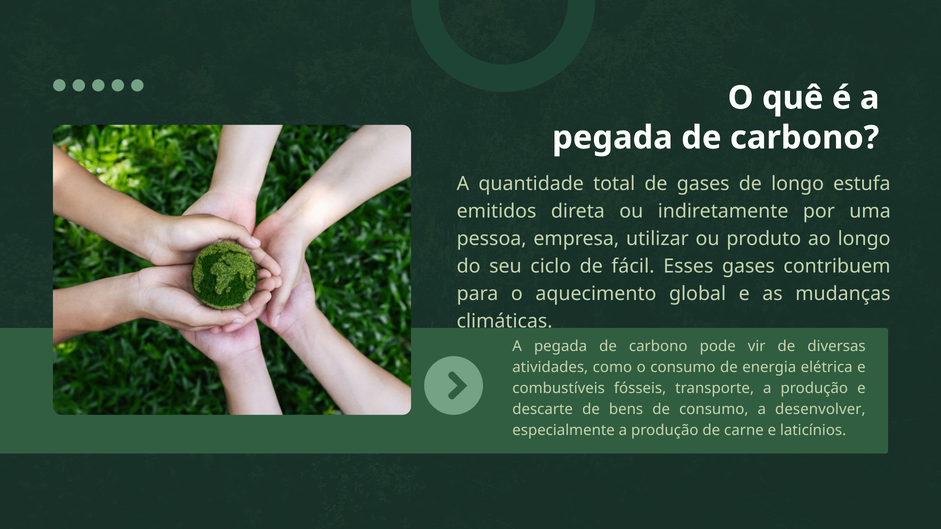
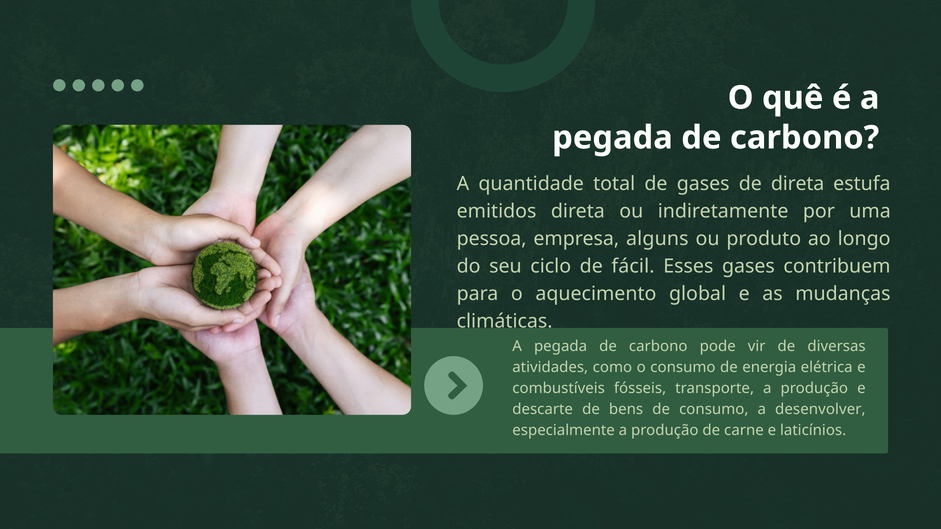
de longo: longo -> direta (798, 184)
utilizar: utilizar -> alguns (657, 239)
